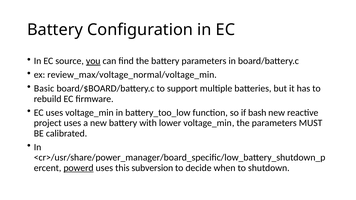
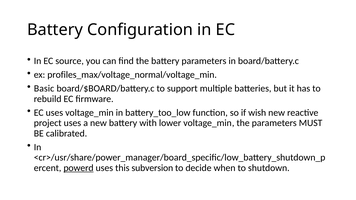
you underline: present -> none (93, 61)
review_max/voltage_normal/voltage_min: review_max/voltage_normal/voltage_min -> profiles_max/voltage_normal/voltage_min (132, 75)
bash: bash -> wish (257, 113)
